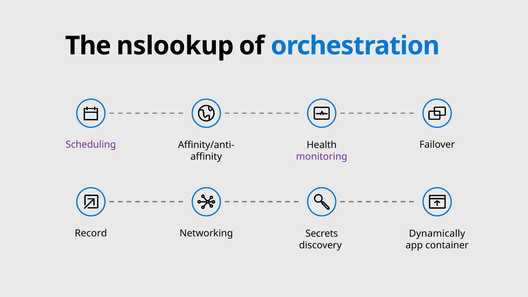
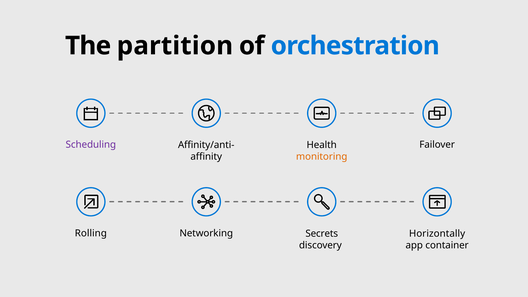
nslookup: nslookup -> partition (175, 46)
monitoring colour: purple -> orange (322, 157)
Record: Record -> Rolling (91, 233)
Dynamically: Dynamically -> Horizontally (437, 234)
